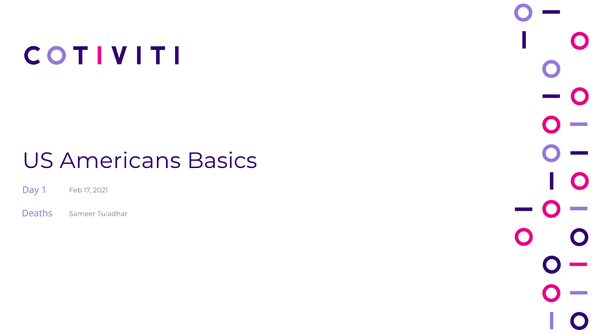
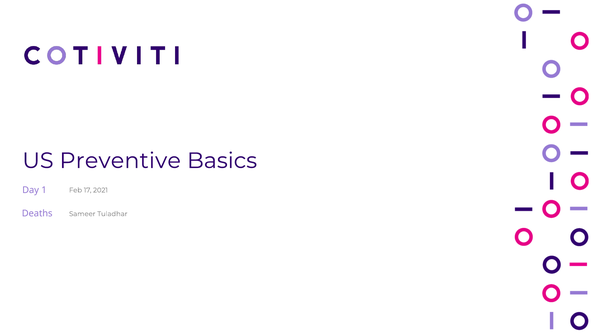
Americans: Americans -> Preventive (120, 160)
